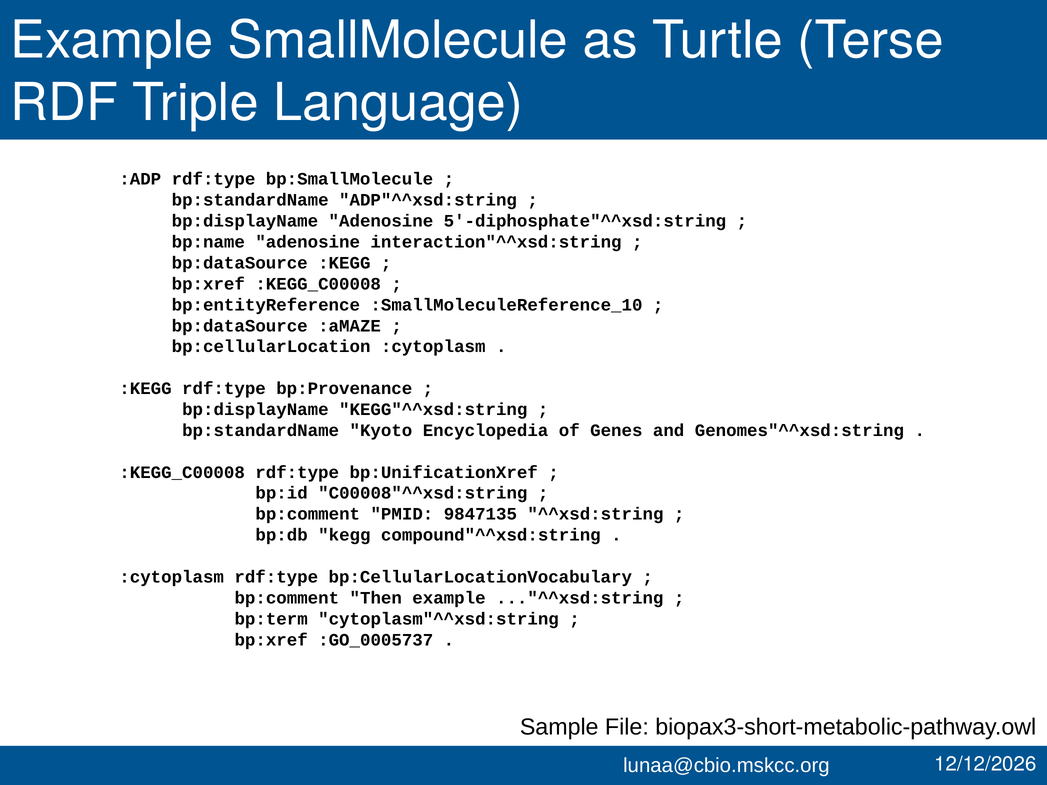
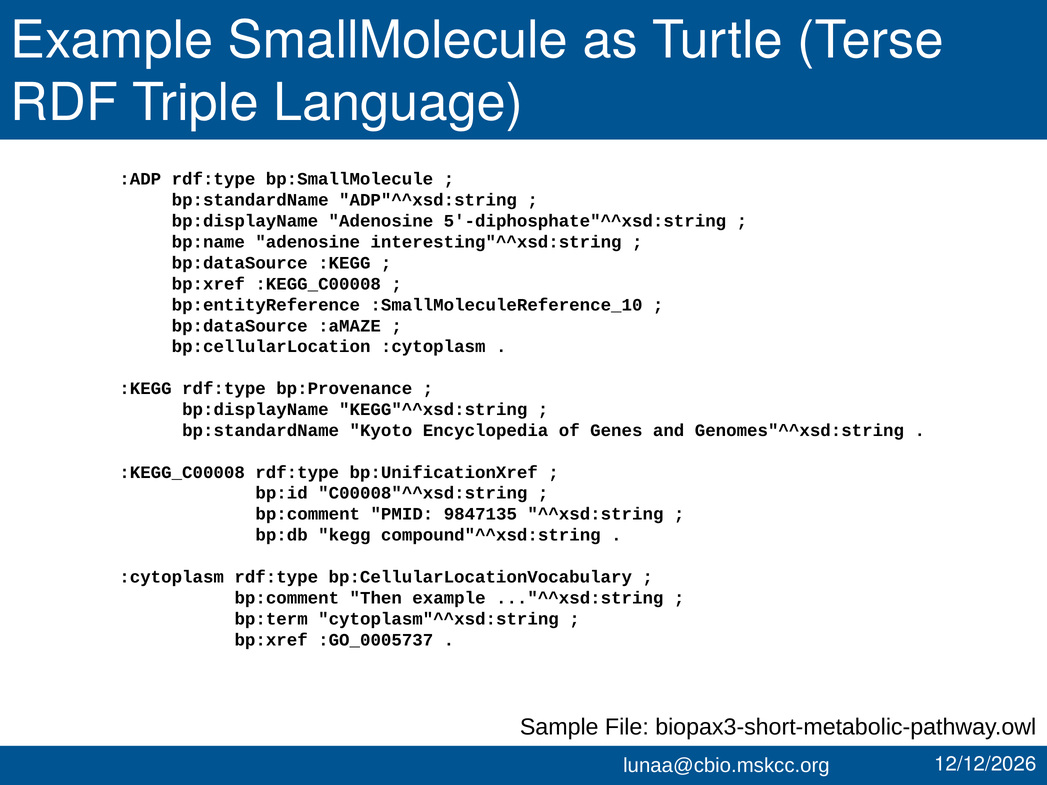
interaction"^^xsd:string: interaction"^^xsd:string -> interesting"^^xsd:string (496, 242)
